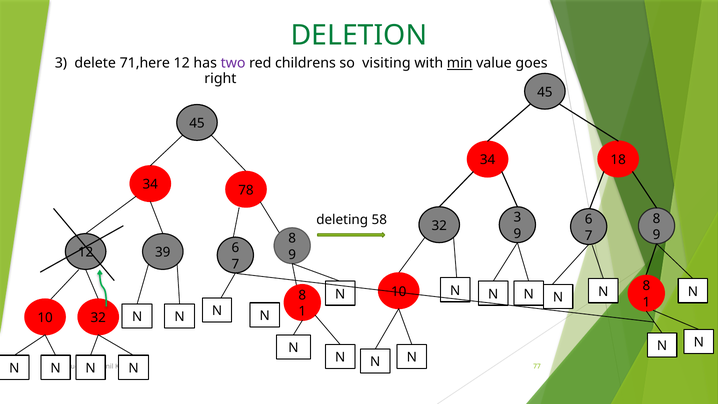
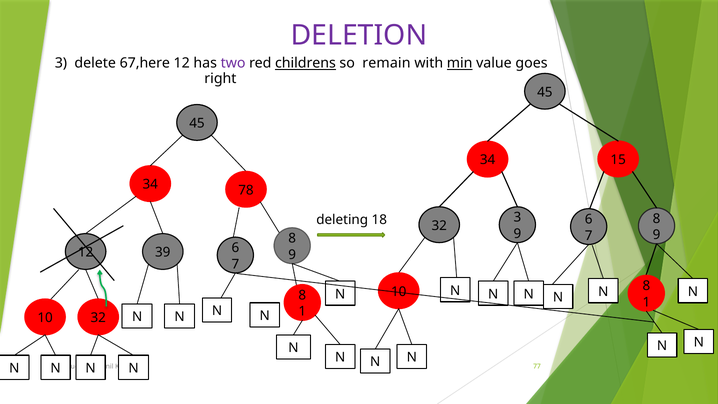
DELETION colour: green -> purple (359, 36)
71,here: 71,here -> 67,here (145, 63)
childrens underline: none -> present (305, 63)
visiting: visiting -> remain (386, 63)
18: 18 -> 15 (618, 160)
58: 58 -> 18 (379, 219)
